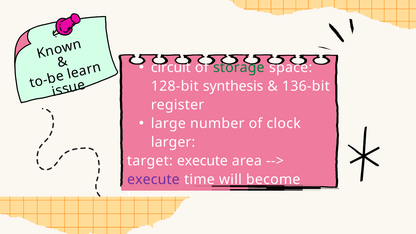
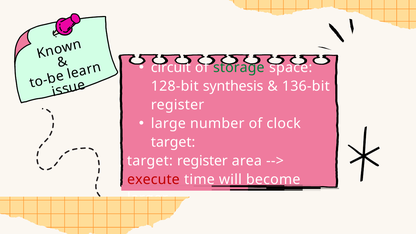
larger: larger -> target (173, 142)
target execute: execute -> register (202, 161)
execute colour: purple -> red (153, 180)
